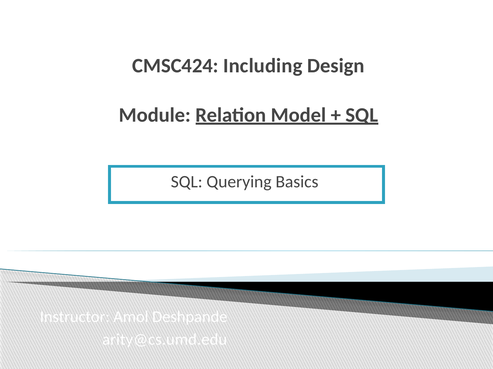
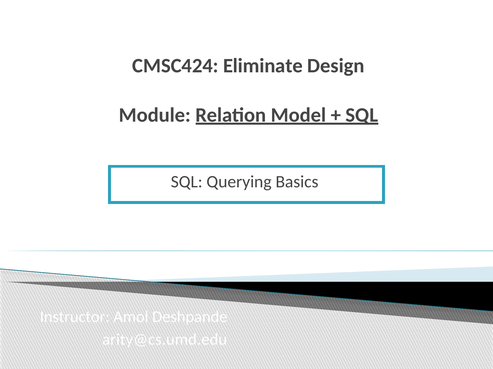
Including: Including -> Eliminate (263, 66)
